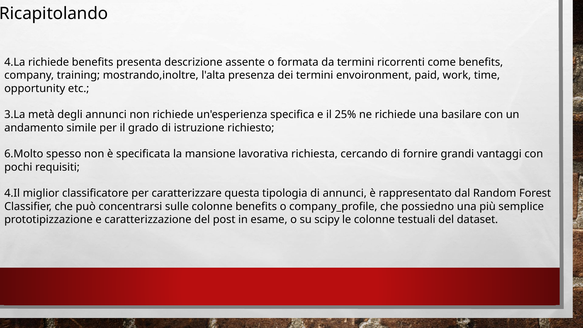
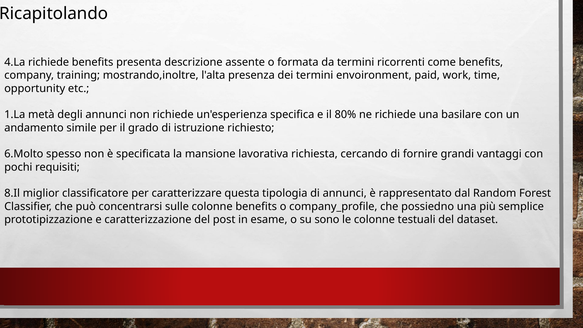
3.La: 3.La -> 1.La (15, 115)
25%: 25% -> 80% (345, 115)
4.Il: 4.Il -> 8.Il (12, 193)
scipy: scipy -> sono (327, 220)
